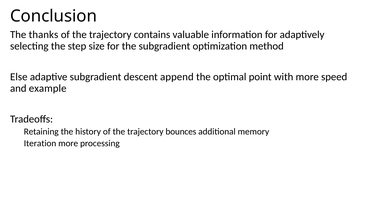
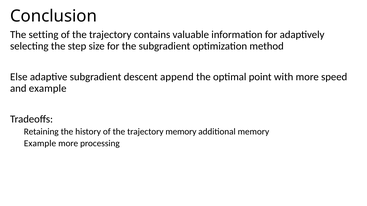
thanks: thanks -> setting (44, 35)
trajectory bounces: bounces -> memory (181, 132)
Iteration: Iteration -> Example (40, 144)
